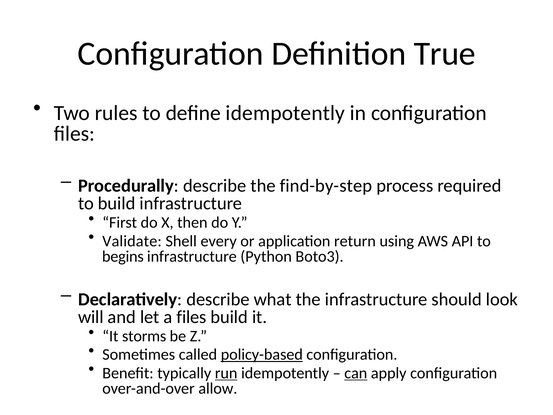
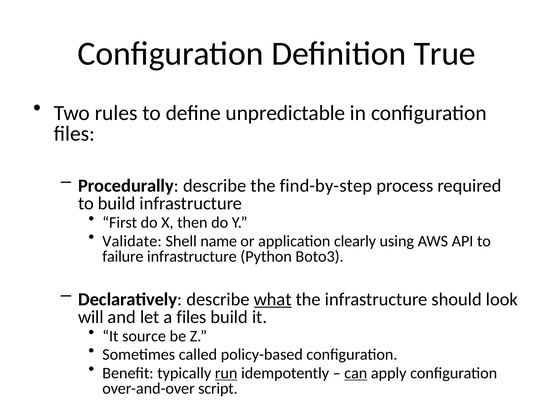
define idempotently: idempotently -> unpredictable (286, 113)
every: every -> name (219, 241)
return: return -> clearly (355, 241)
begins: begins -> failure (123, 256)
what underline: none -> present (273, 299)
storms: storms -> source (144, 336)
policy-based underline: present -> none (262, 354)
allow: allow -> script (218, 388)
